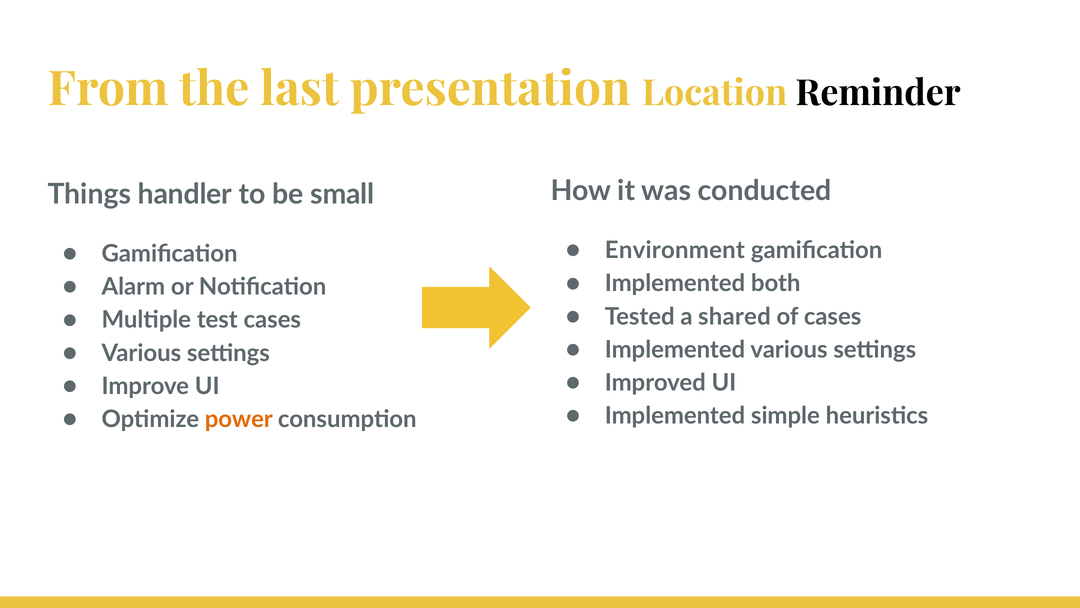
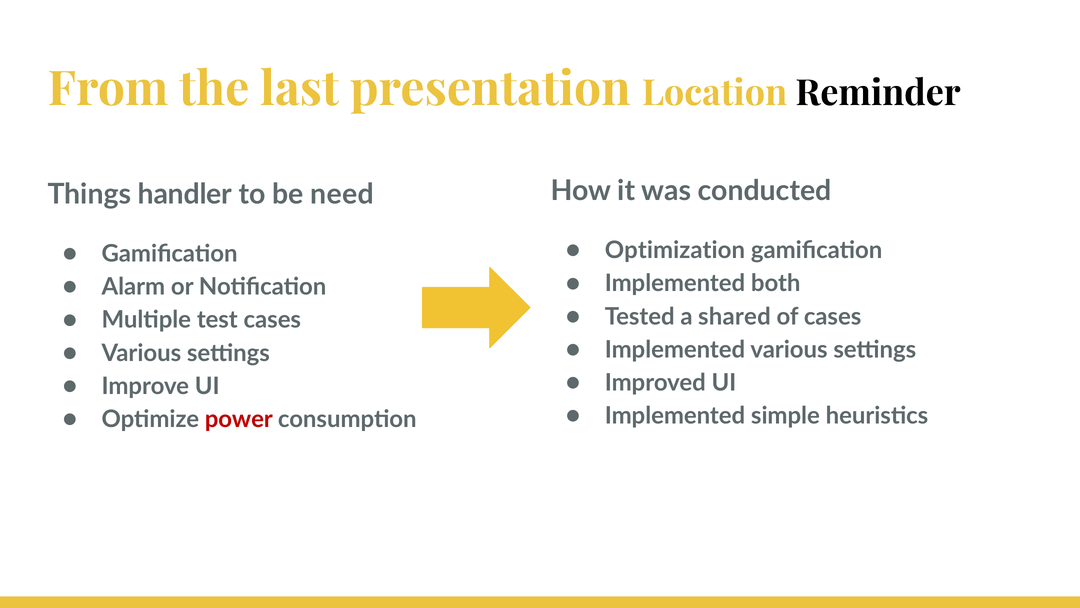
small: small -> need (342, 194)
Environment: Environment -> Optimization (675, 250)
power colour: orange -> red (239, 419)
